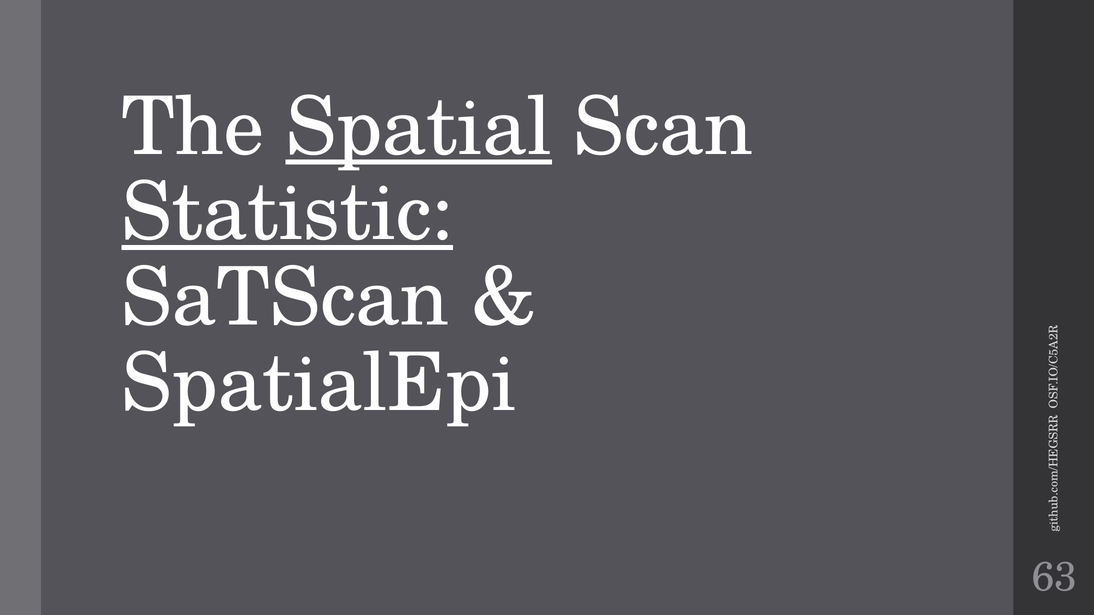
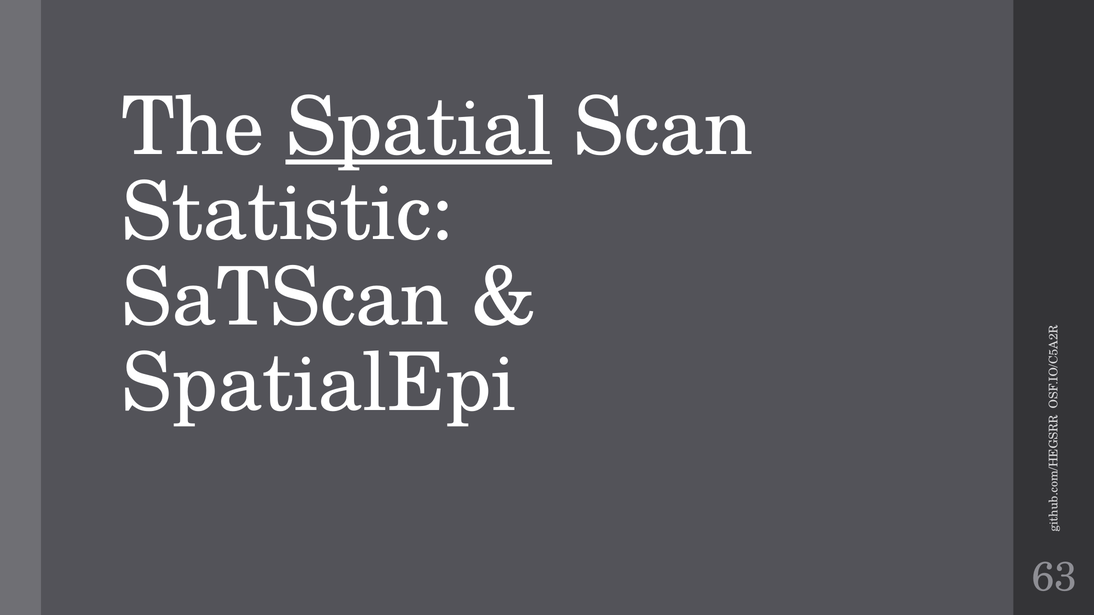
Statistic underline: present -> none (287, 213)
